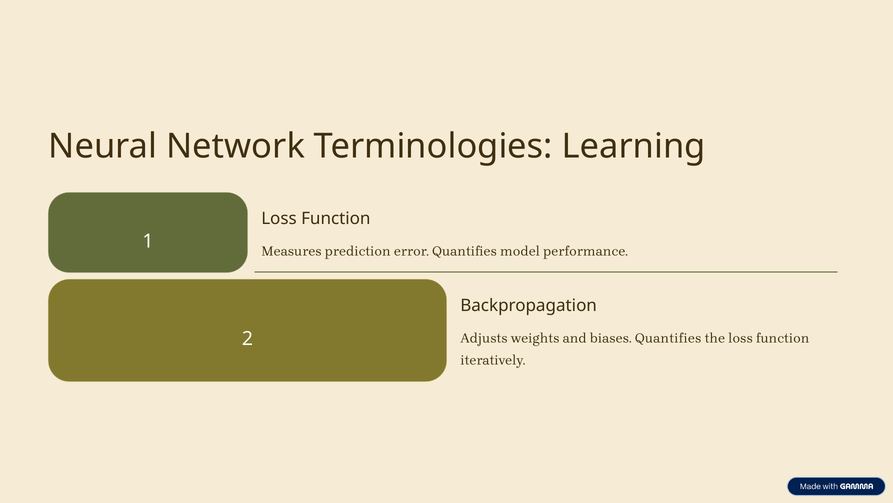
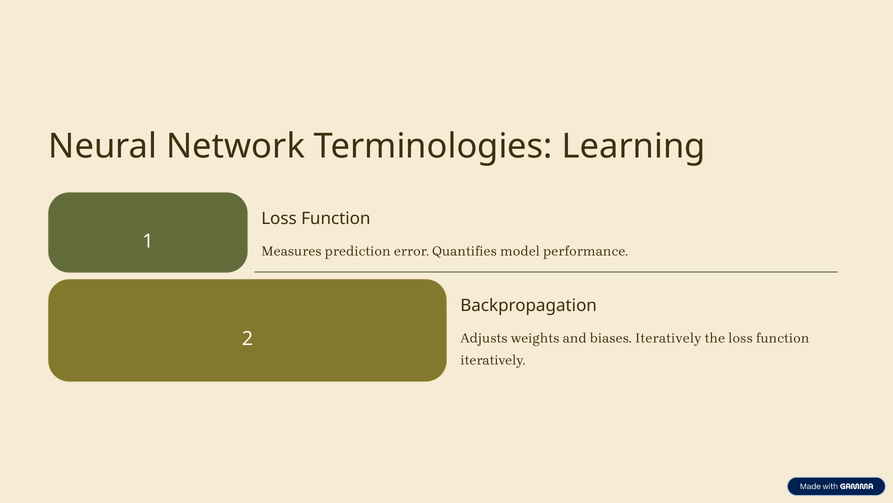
biases Quantifies: Quantifies -> Iteratively (668, 338)
